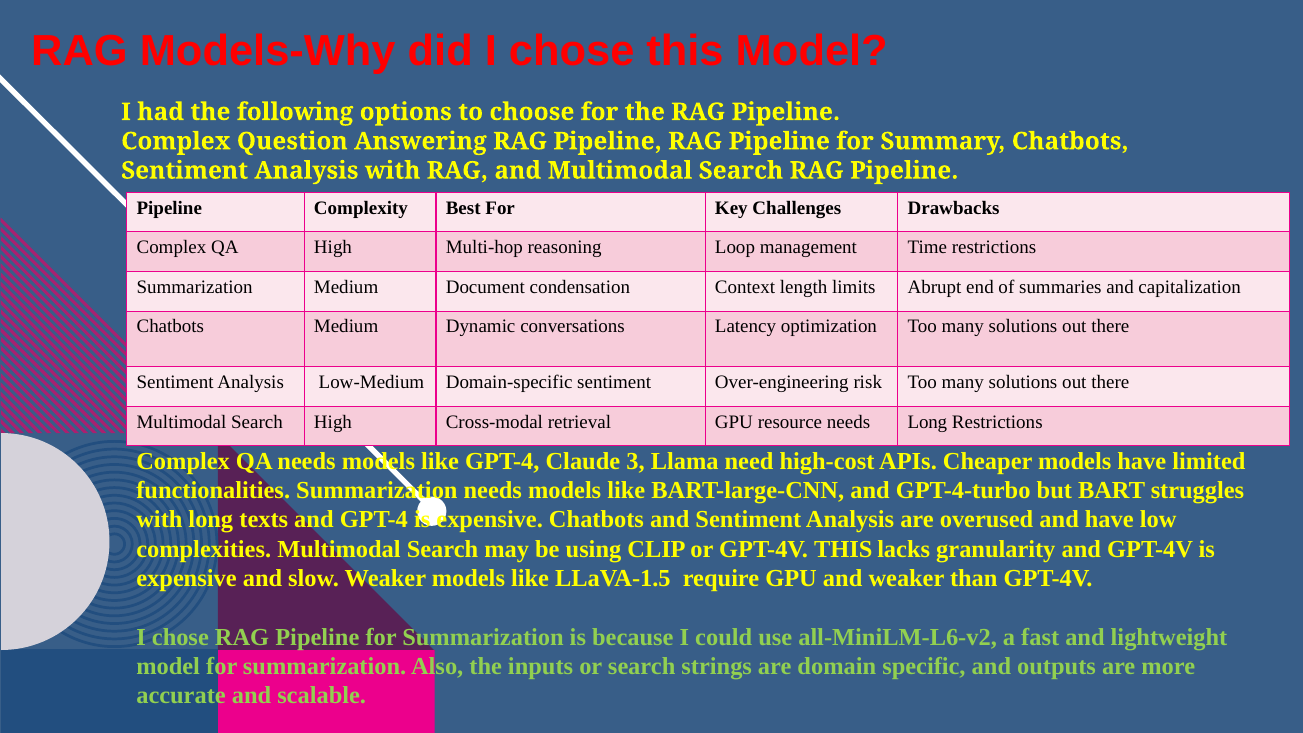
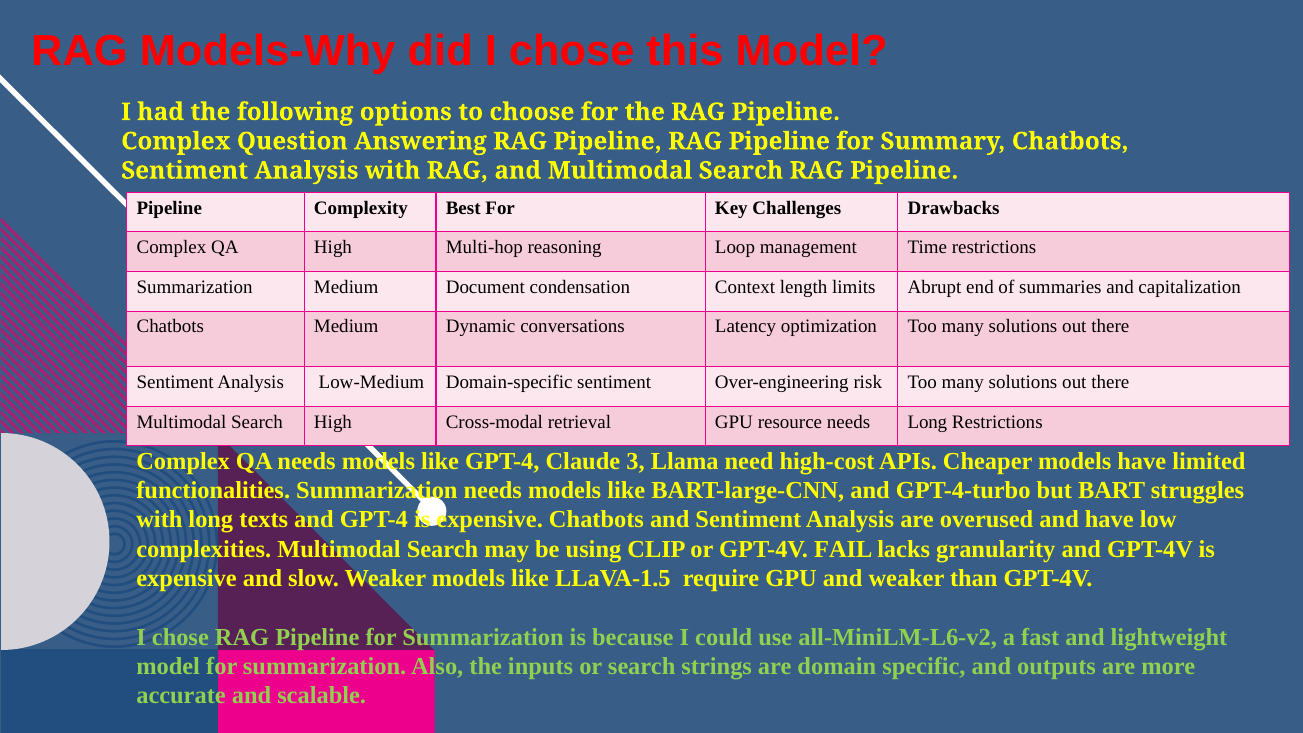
GPT-4V THIS: THIS -> FAIL (843, 549)
